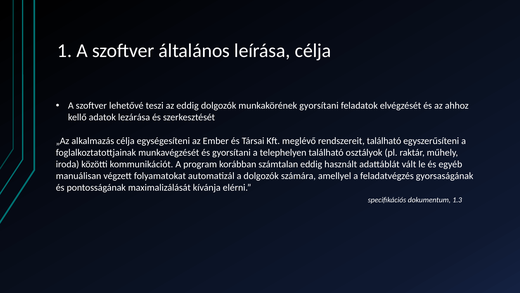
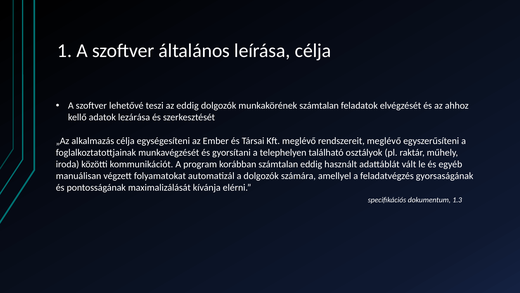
munkakörének gyorsítani: gyorsítani -> számtalan (319, 105)
rendszereit található: található -> meglévő (384, 141)
